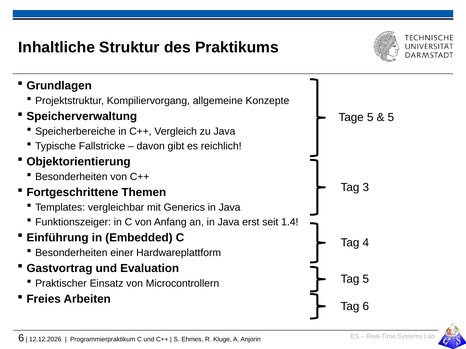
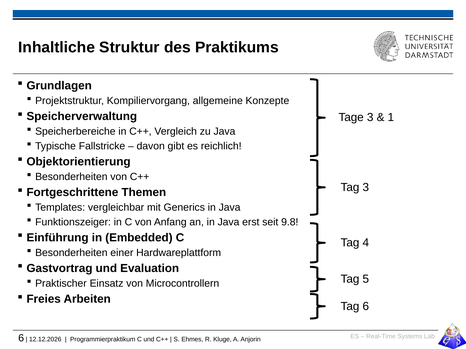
Tage 5: 5 -> 3 (370, 118)
5: 5 -> 1 (391, 118)
1.4: 1.4 -> 9.8 (290, 222)
